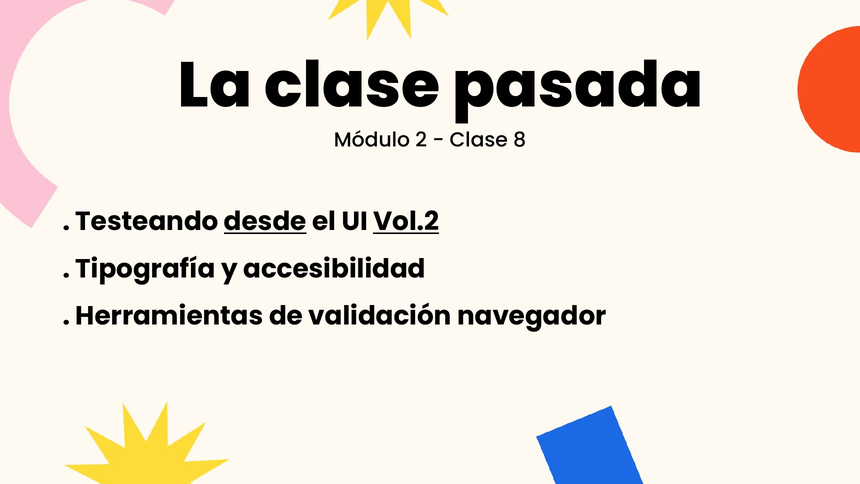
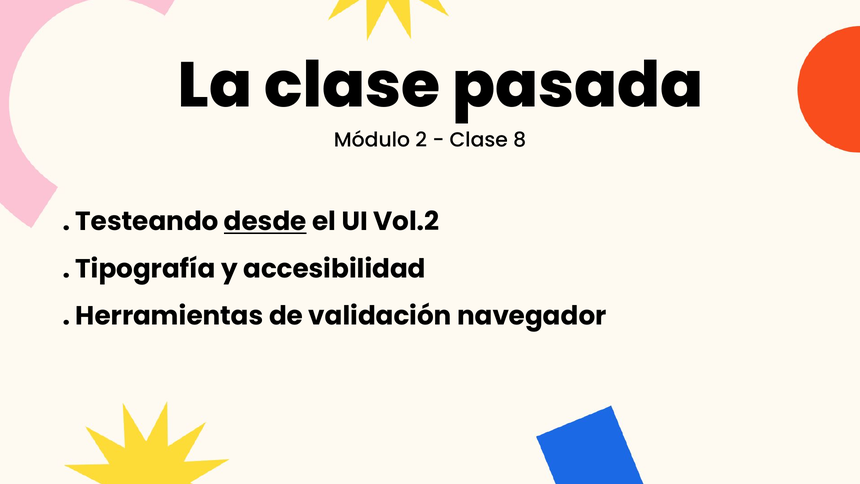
Vol.2 underline: present -> none (406, 222)
